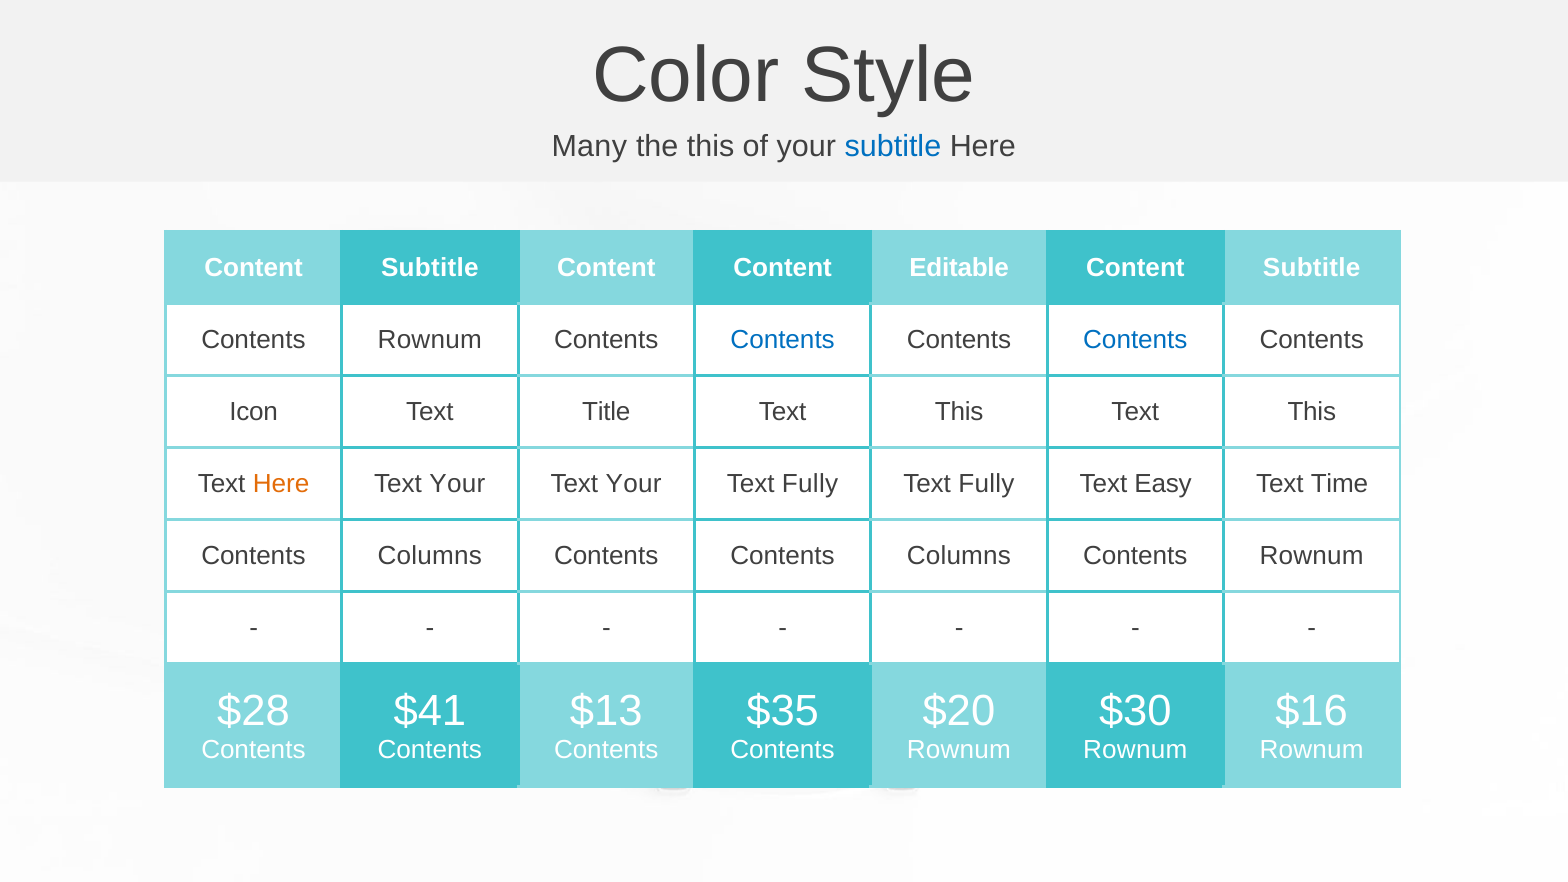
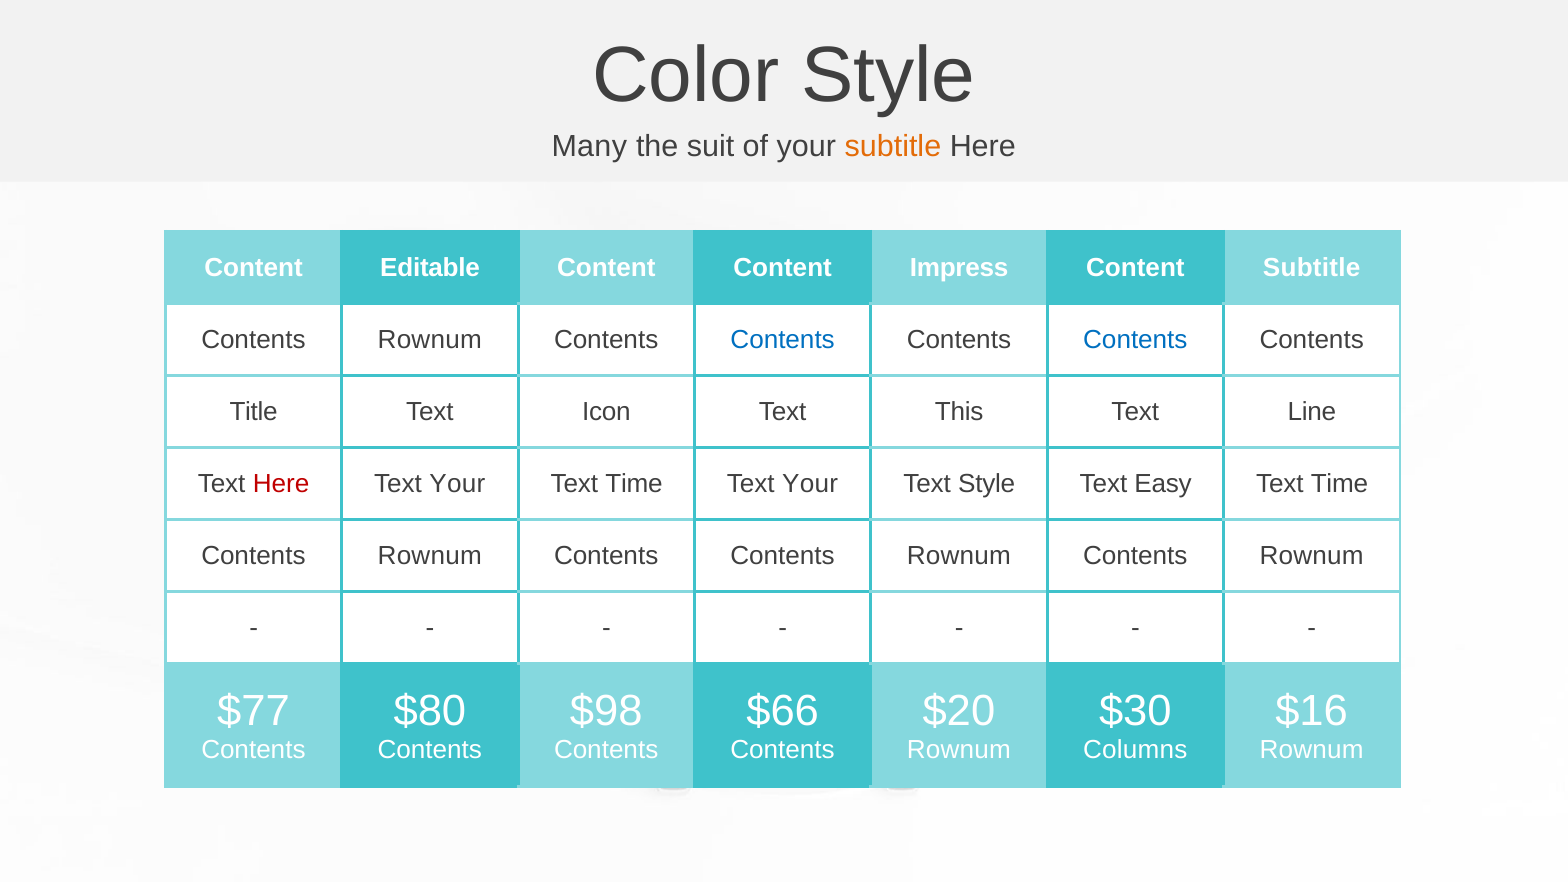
the this: this -> suit (711, 147)
subtitle colour: blue -> orange (893, 147)
Subtitle: Subtitle -> Editable (430, 268)
Editable: Editable -> Impress (959, 268)
Icon: Icon -> Title (254, 412)
Title: Title -> Icon (606, 412)
This: This -> Line (1312, 412)
Here colour: orange -> red (281, 484)
Your: Your -> Time (634, 484)
Fully: Fully -> Your (810, 484)
Fully: Fully -> Style (987, 484)
Columns: Columns -> Rownum (430, 556)
Contents Contents Columns: Columns -> Rownum (959, 556)
$28: $28 -> $77 (254, 711)
$41: $41 -> $80 (430, 711)
$13: $13 -> $98 (606, 711)
$35: $35 -> $66 (783, 711)
Rownum: Rownum -> Columns (1135, 750)
